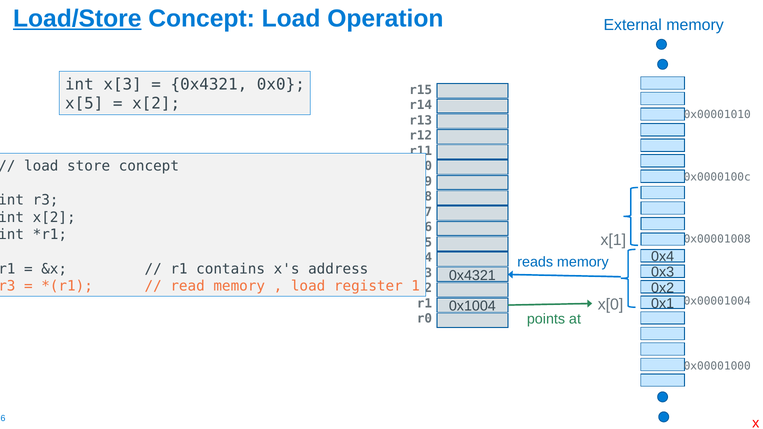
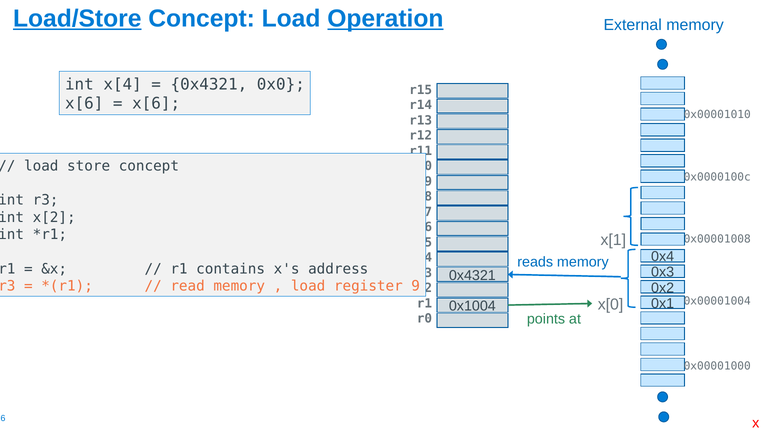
Operation underline: none -> present (385, 19)
x[3: x[3 -> x[4 (123, 85)
x[5: x[5 -> x[6 (84, 104)
x[2: x[2 -> x[6 (156, 104)
1: 1 -> 9 (416, 286)
